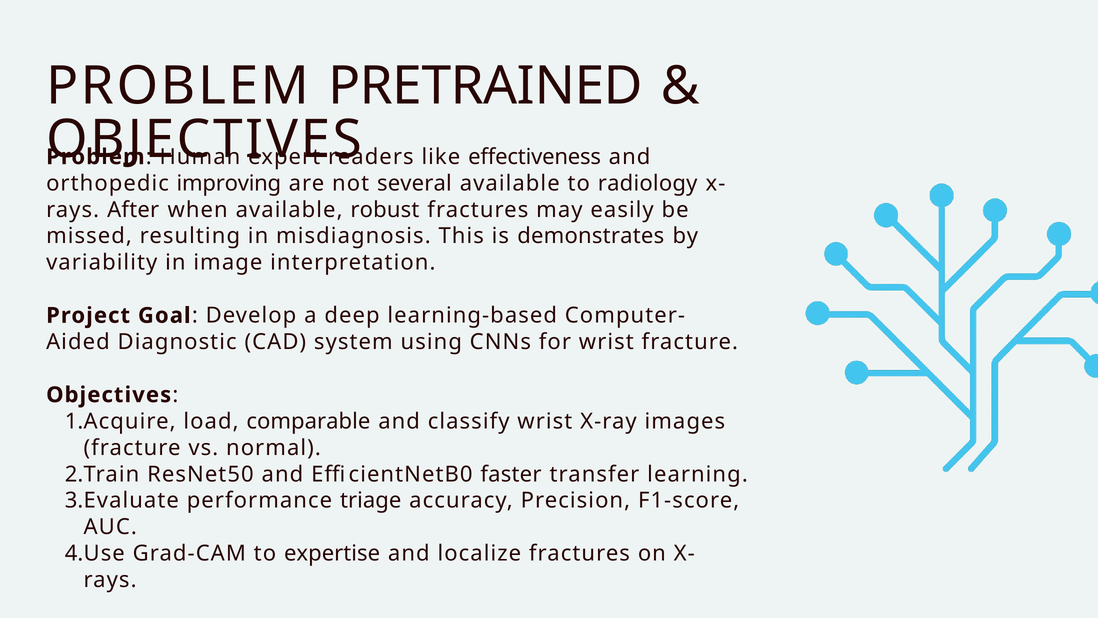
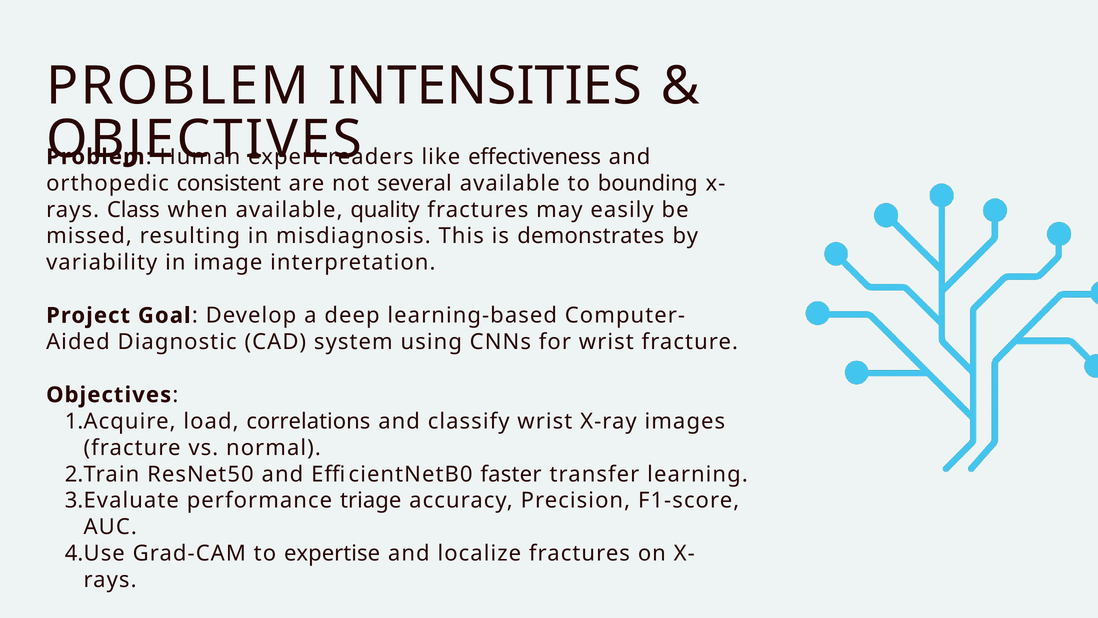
PRETRAINED: PRETRAINED -> INTENSITIES (485, 86)
improving: improving -> consistent (229, 183)
radiology: radiology -> bounding (648, 183)
After: After -> Class (133, 210)
robust: robust -> quality (385, 210)
comparable: comparable -> correlations (308, 421)
